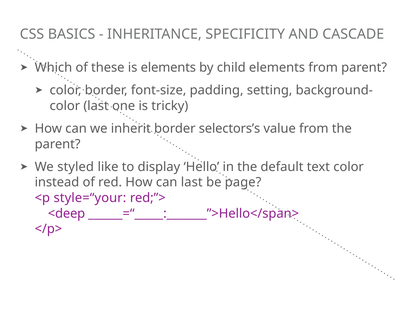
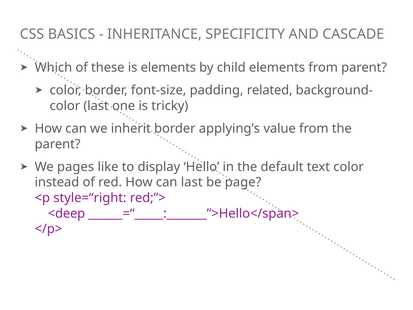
setting: setting -> related (270, 90)
selectors’s: selectors’s -> applying’s (229, 129)
styled: styled -> pages (76, 167)
style=“your: style=“your -> style=“right (90, 198)
